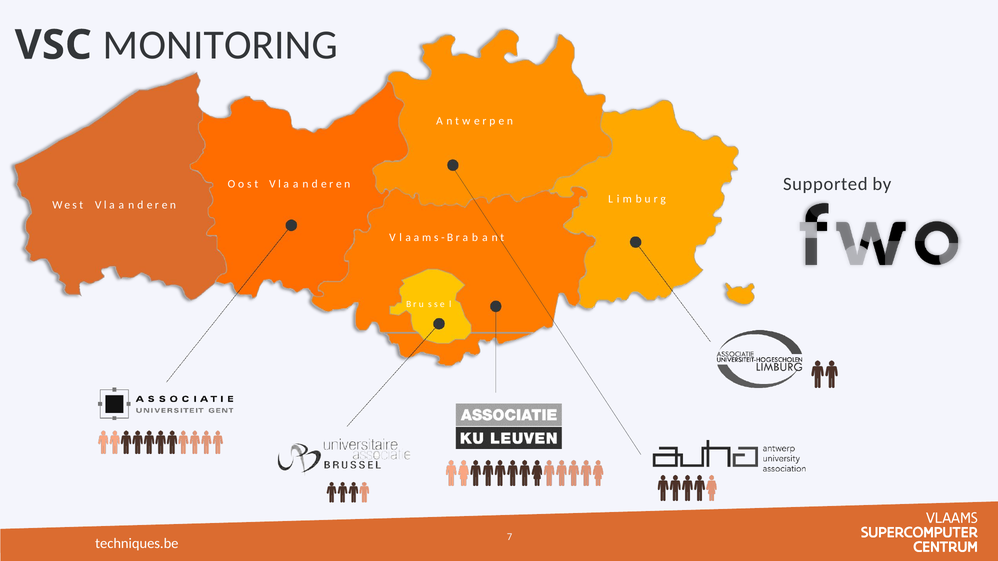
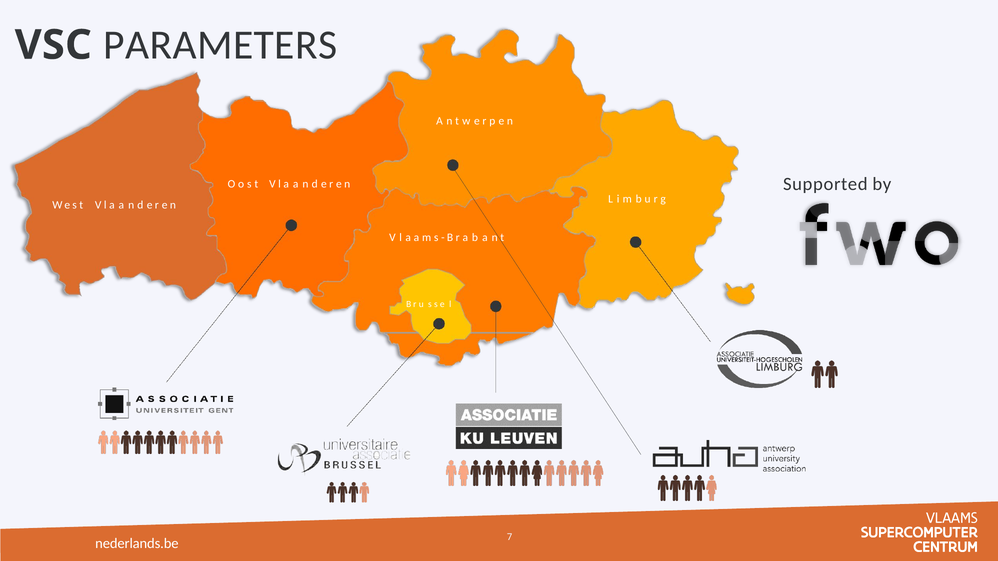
MONITORING: MONITORING -> PARAMETERS (220, 45)
techniques.be: techniques.be -> nederlands.be (137, 544)
